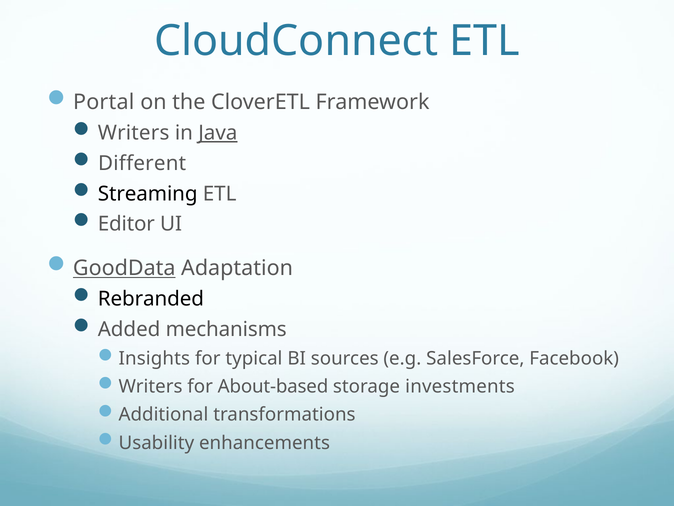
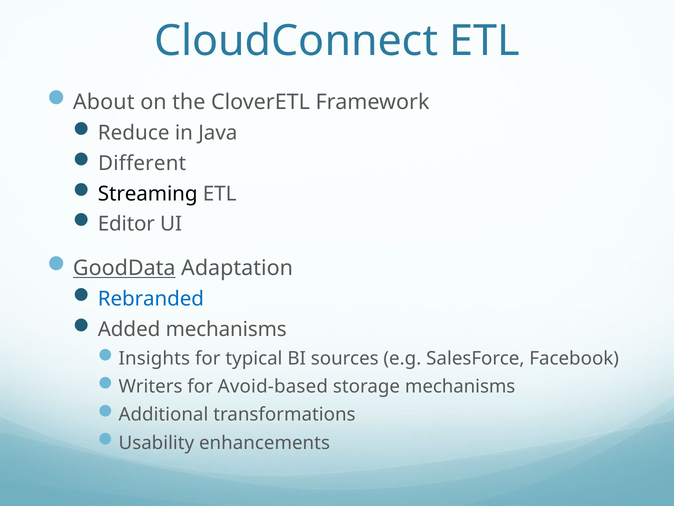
Portal: Portal -> About (104, 102)
Writers: Writers -> Reduce (134, 133)
Java underline: present -> none (218, 133)
Rebranded colour: black -> blue (151, 299)
About-based: About-based -> Avoid-based (273, 386)
storage investments: investments -> mechanisms (460, 386)
